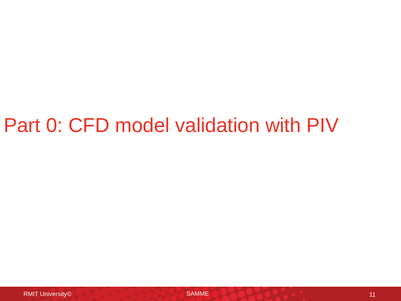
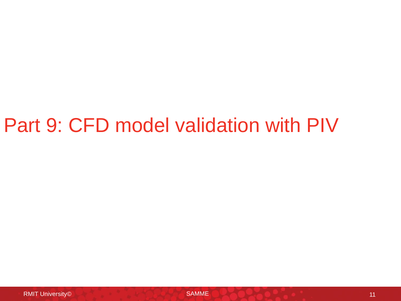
0: 0 -> 9 (54, 126)
